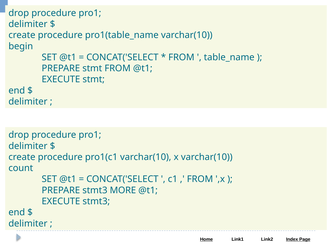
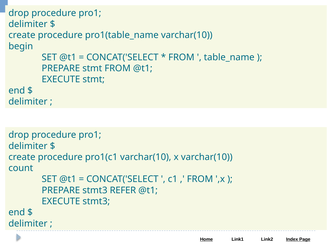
MORE: MORE -> REFER (123, 190)
